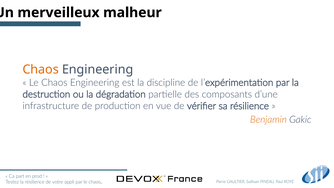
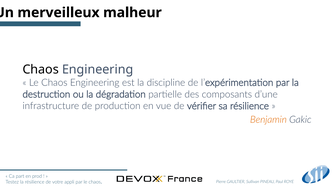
Chaos colour: orange -> black (41, 69)
